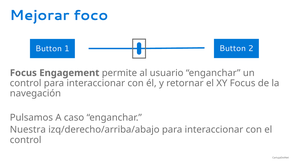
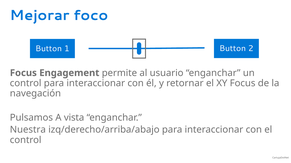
caso: caso -> vista (74, 118)
